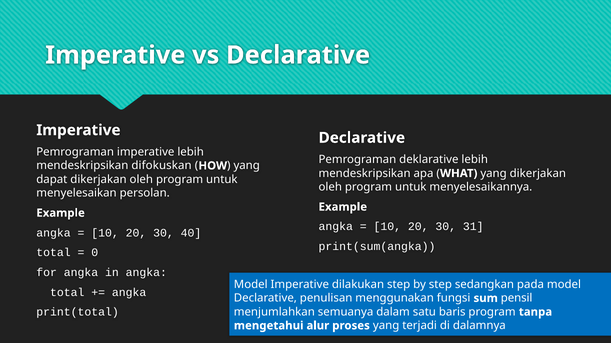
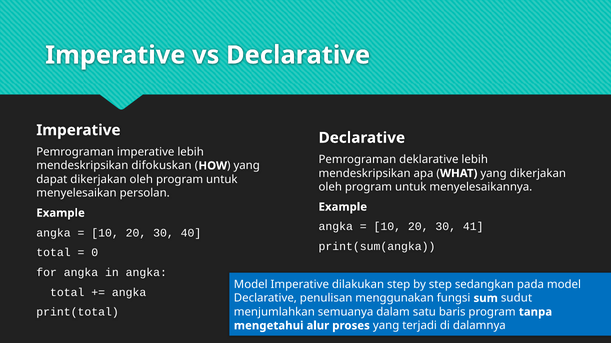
31: 31 -> 41 (473, 227)
pensil: pensil -> sudut (517, 299)
